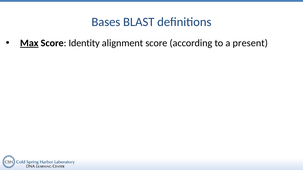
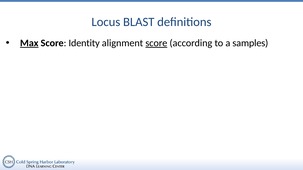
Bases: Bases -> Locus (106, 22)
score underline: none -> present (156, 43)
present: present -> samples (250, 43)
